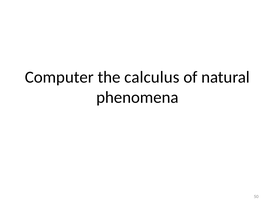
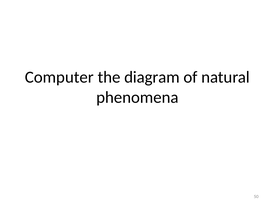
calculus: calculus -> diagram (152, 77)
